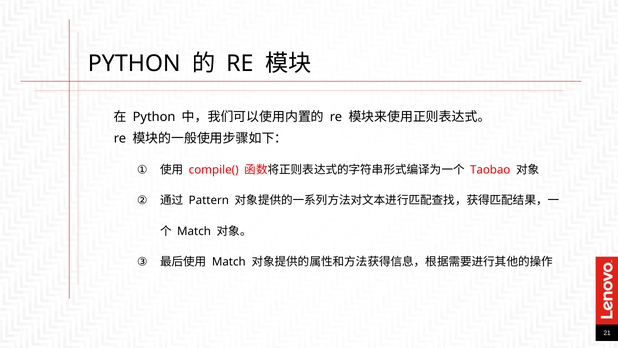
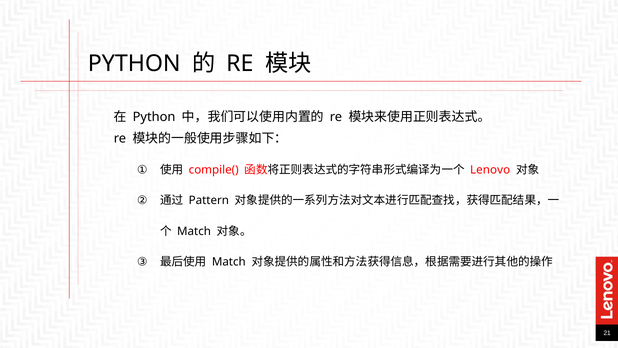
Taobao: Taobao -> Lenovo (490, 170)
